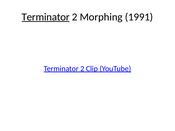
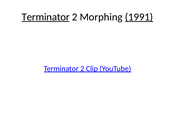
1991 underline: none -> present (139, 17)
